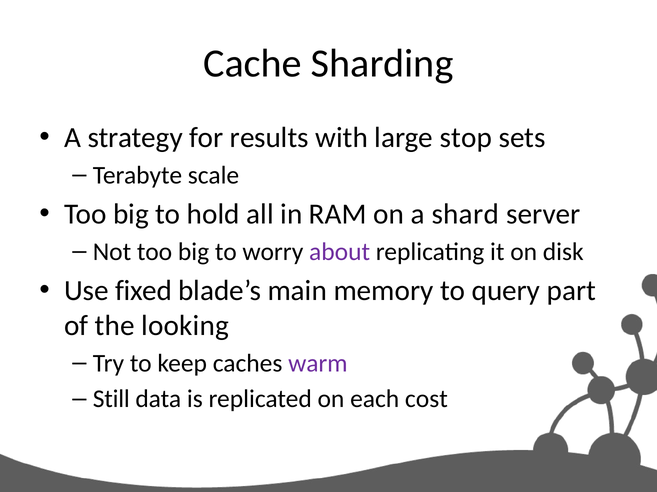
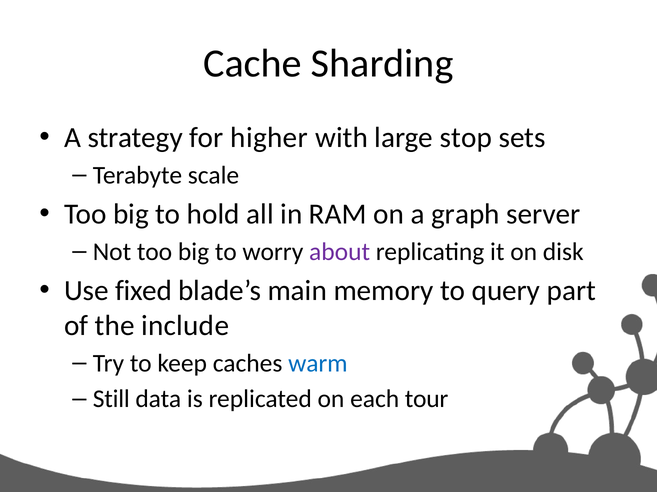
results: results -> higher (269, 138)
shard: shard -> graph (465, 214)
looking: looking -> include (185, 326)
warm colour: purple -> blue (318, 364)
cost: cost -> tour (427, 400)
